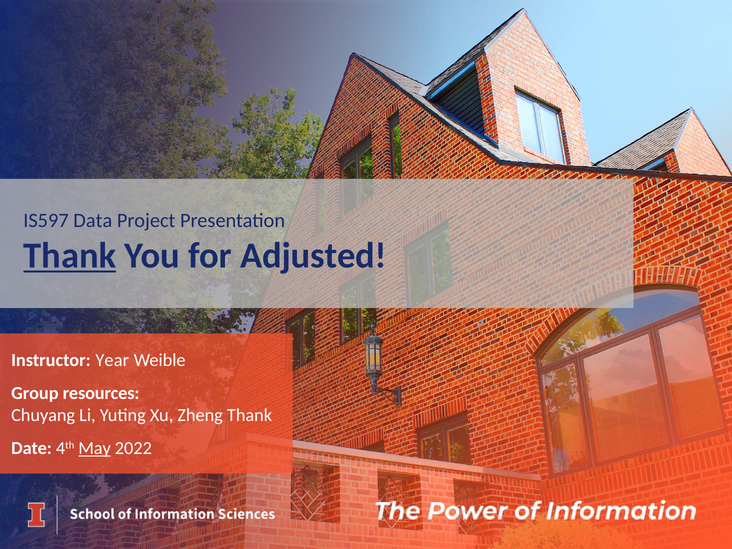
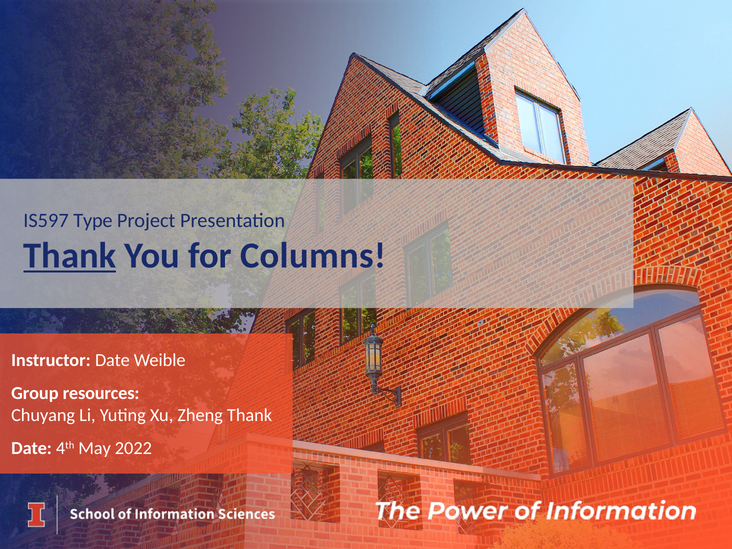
Data: Data -> Type (93, 220)
Adjusted: Adjusted -> Columns (313, 256)
Instructor Year: Year -> Date (112, 360)
May underline: present -> none (95, 448)
